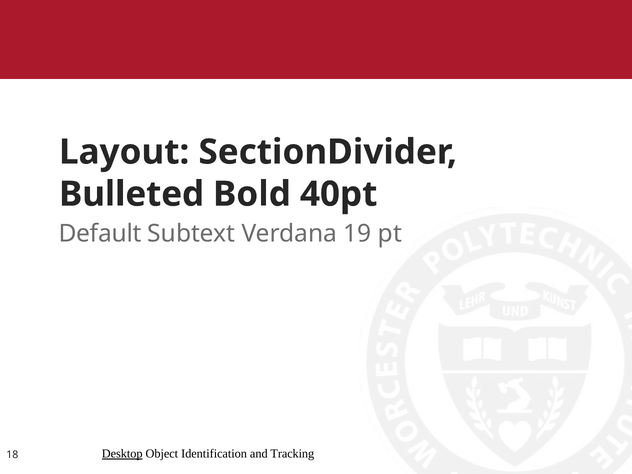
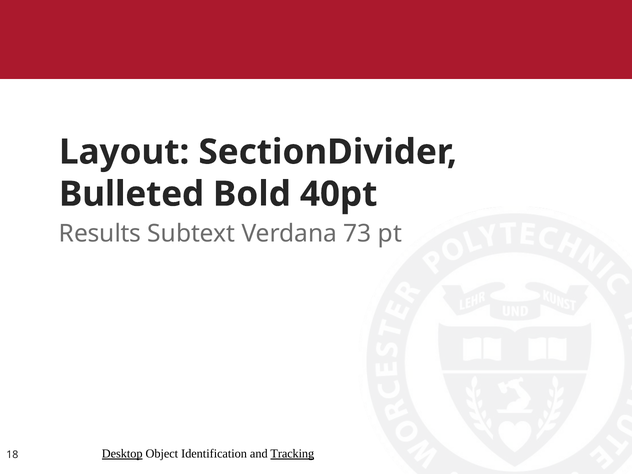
Default: Default -> Results (100, 233)
19: 19 -> 73 (357, 233)
Tracking underline: none -> present (292, 454)
